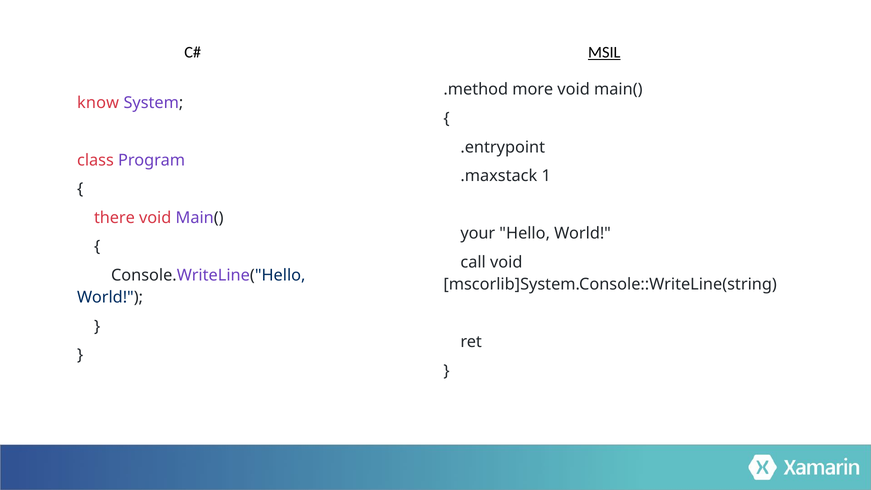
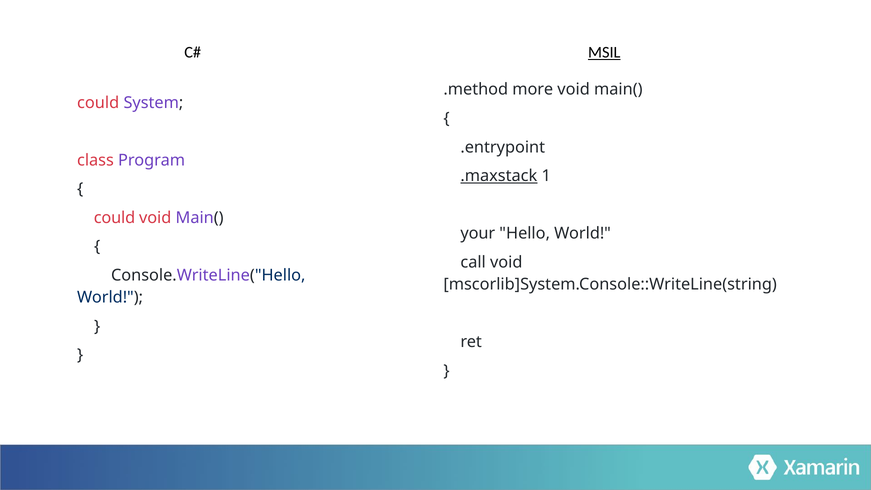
know: know -> could (98, 103)
.maxstack underline: none -> present (499, 176)
there: there -> could (114, 218)
